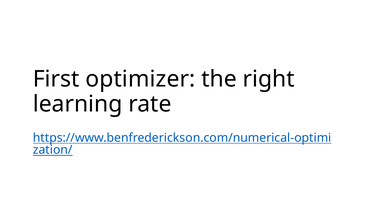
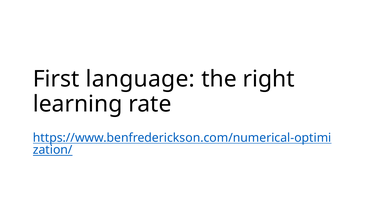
optimizer: optimizer -> language (140, 79)
